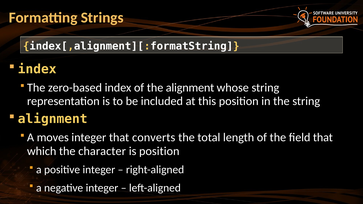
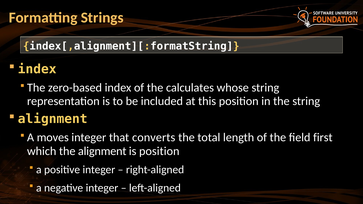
the alignment: alignment -> calculates (190, 88)
field that: that -> first (323, 138)
the character: character -> alignment (102, 151)
